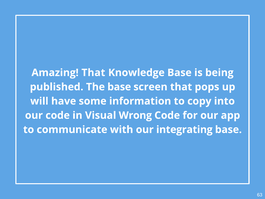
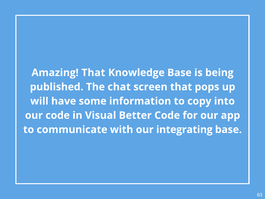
The base: base -> chat (119, 87)
Wrong: Wrong -> Better (135, 115)
